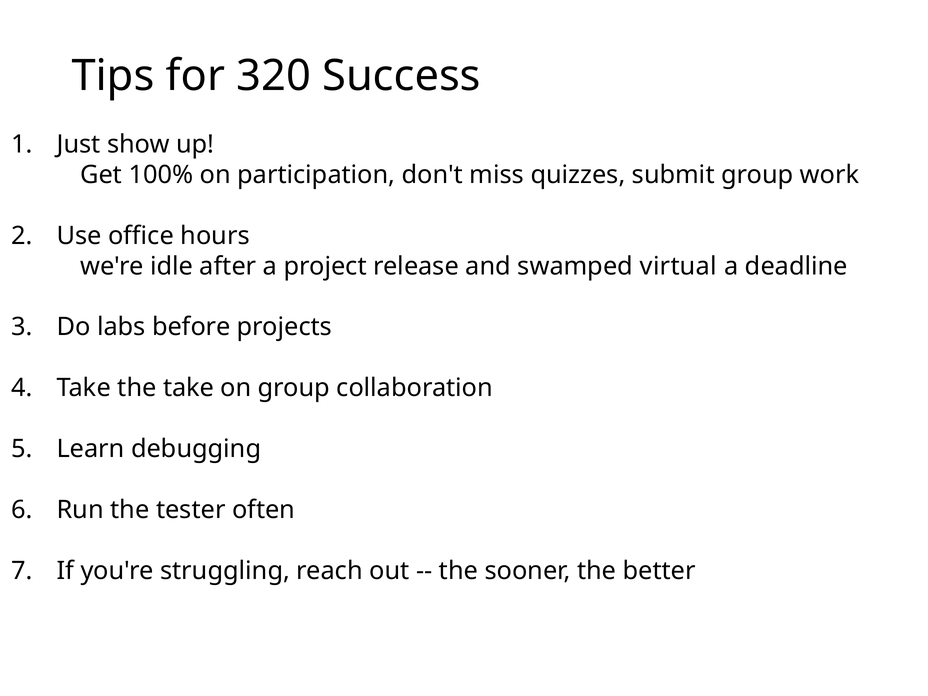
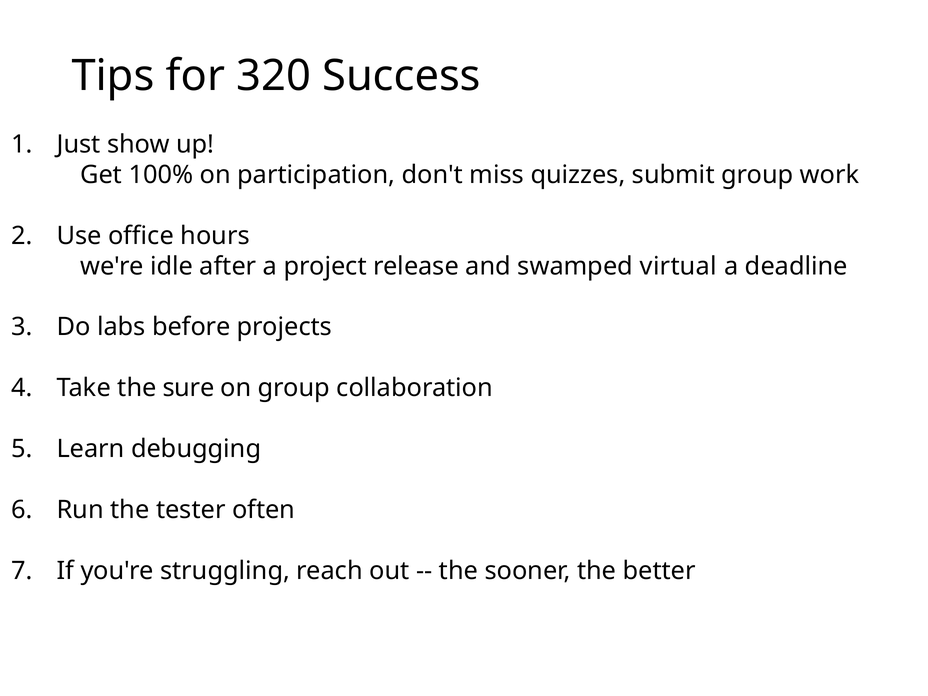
the take: take -> sure (188, 388)
